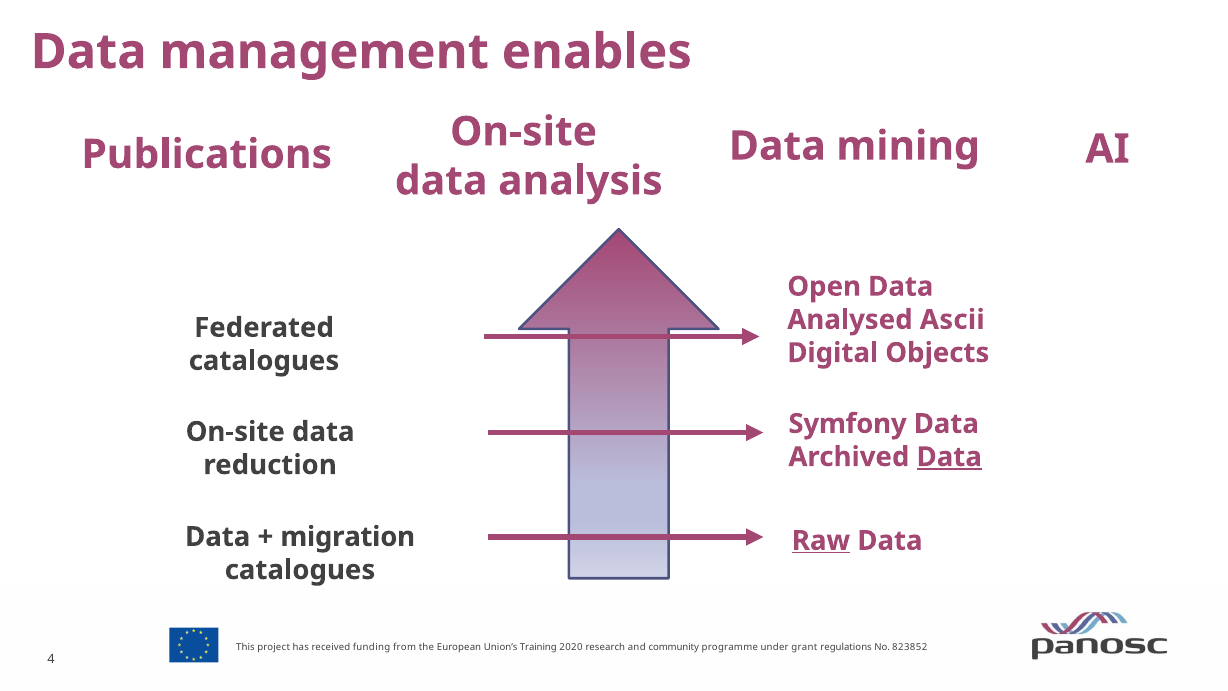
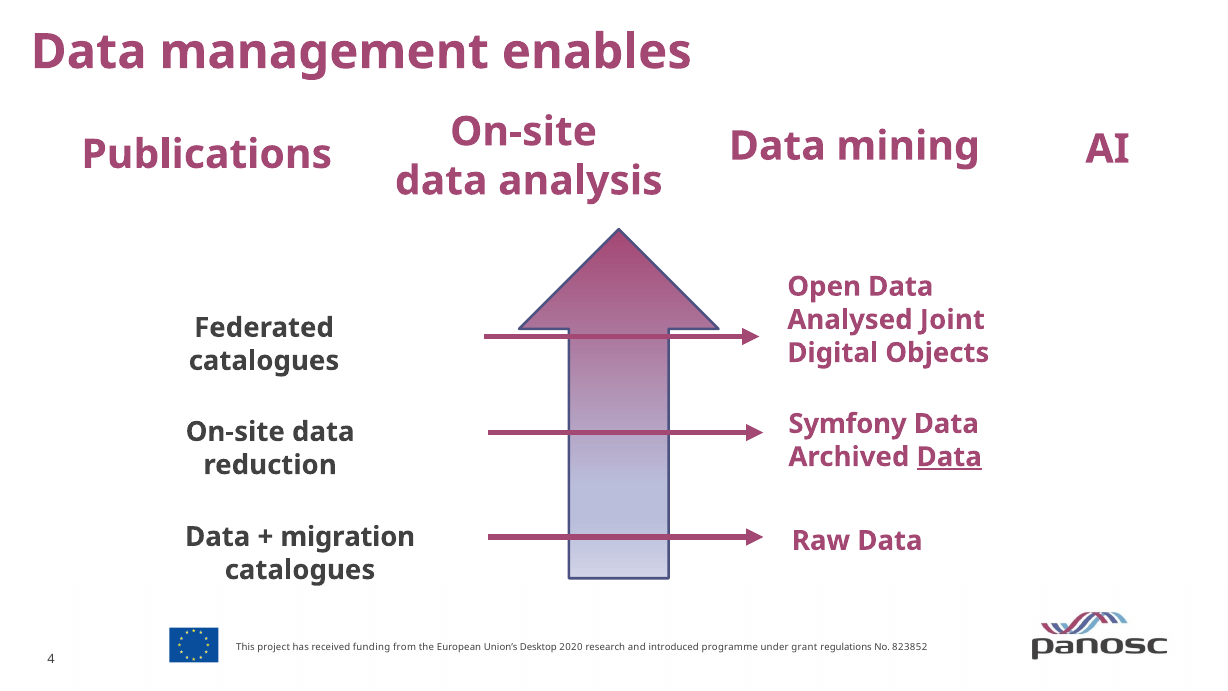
Ascii: Ascii -> Joint (952, 320)
Raw underline: present -> none (821, 541)
Training: Training -> Desktop (538, 647)
community: community -> introduced (674, 647)
